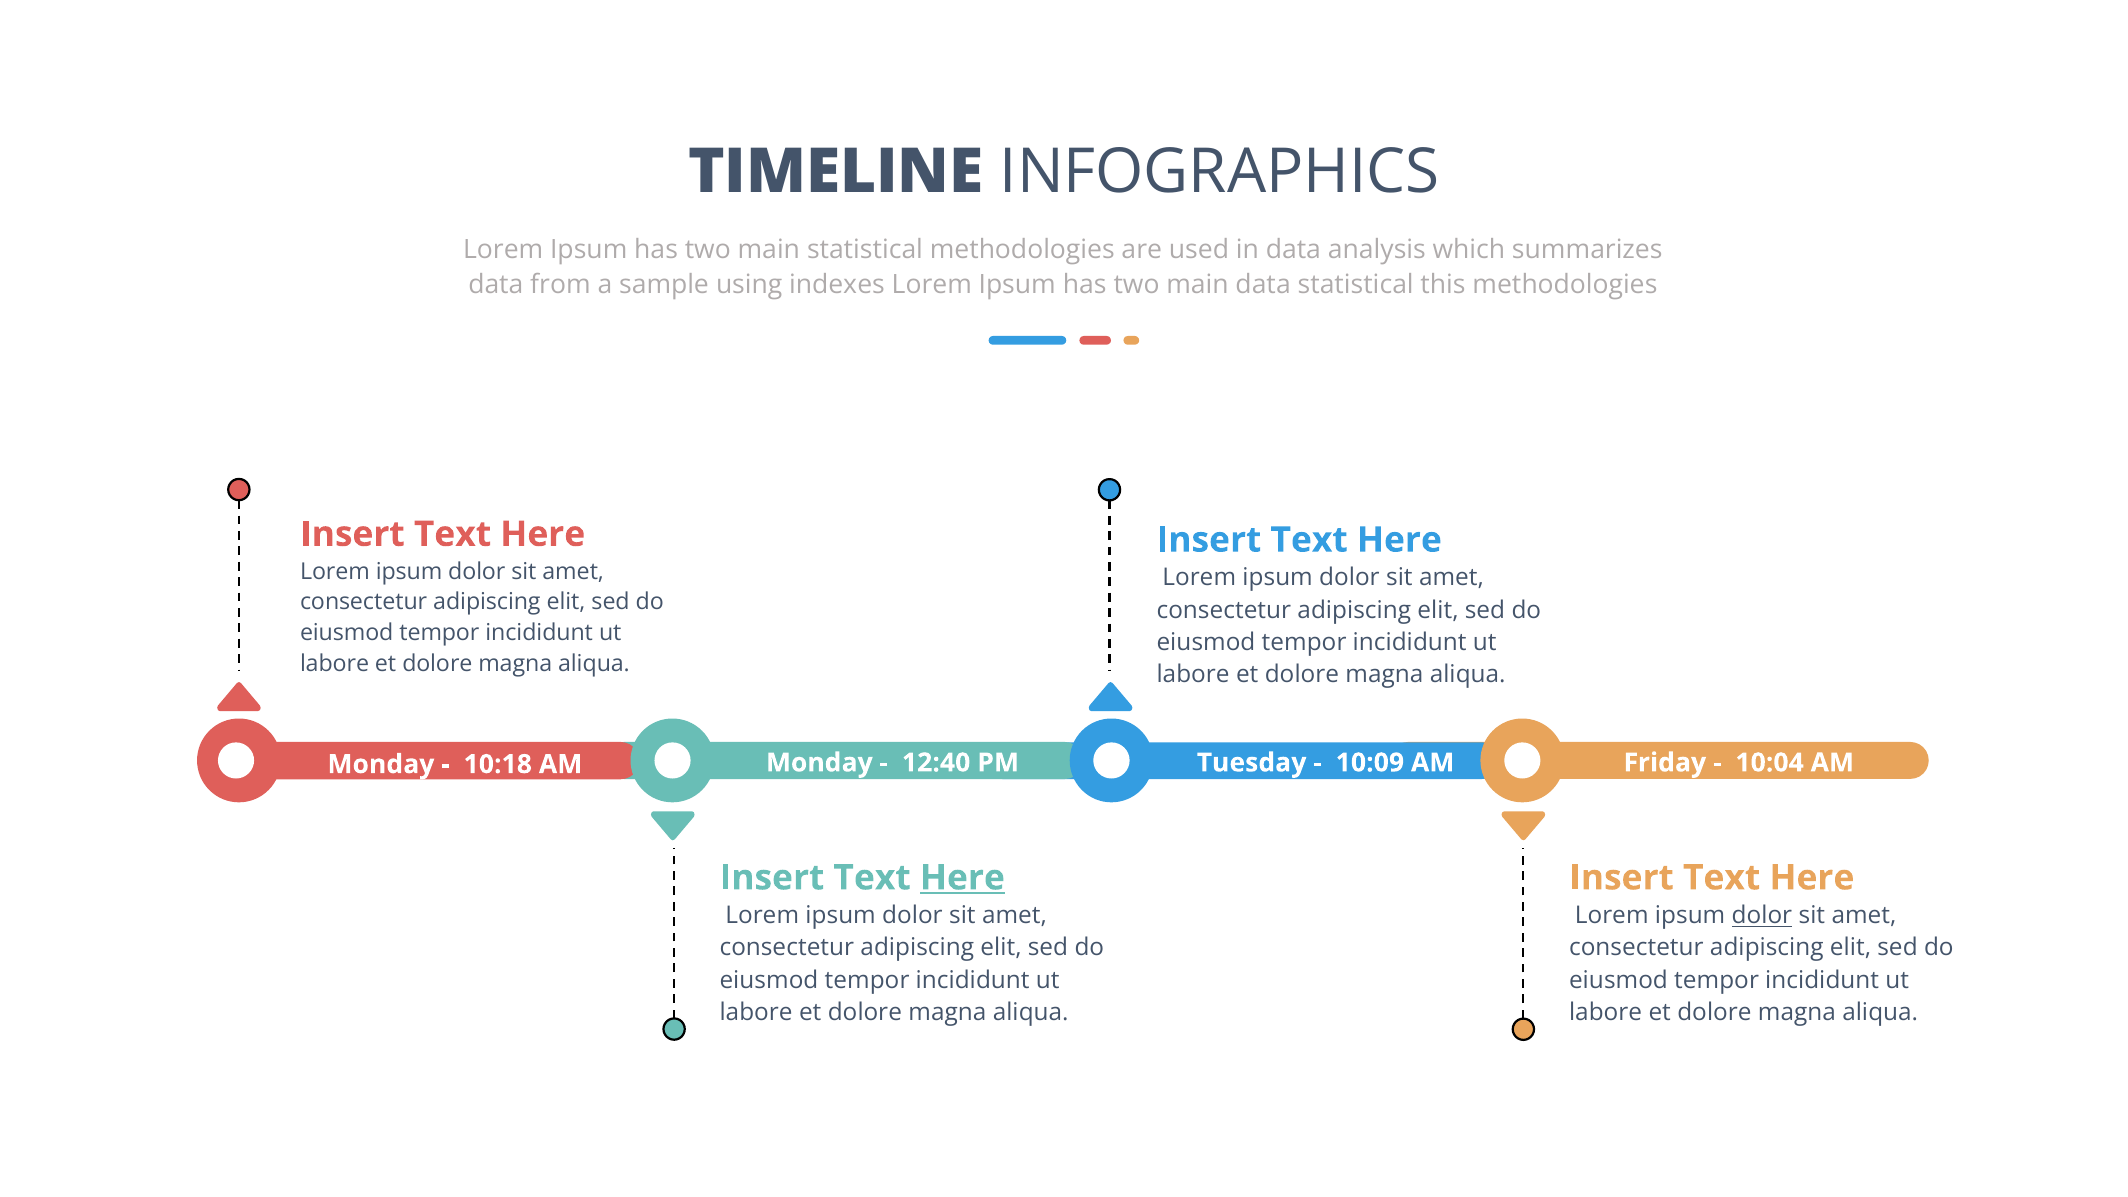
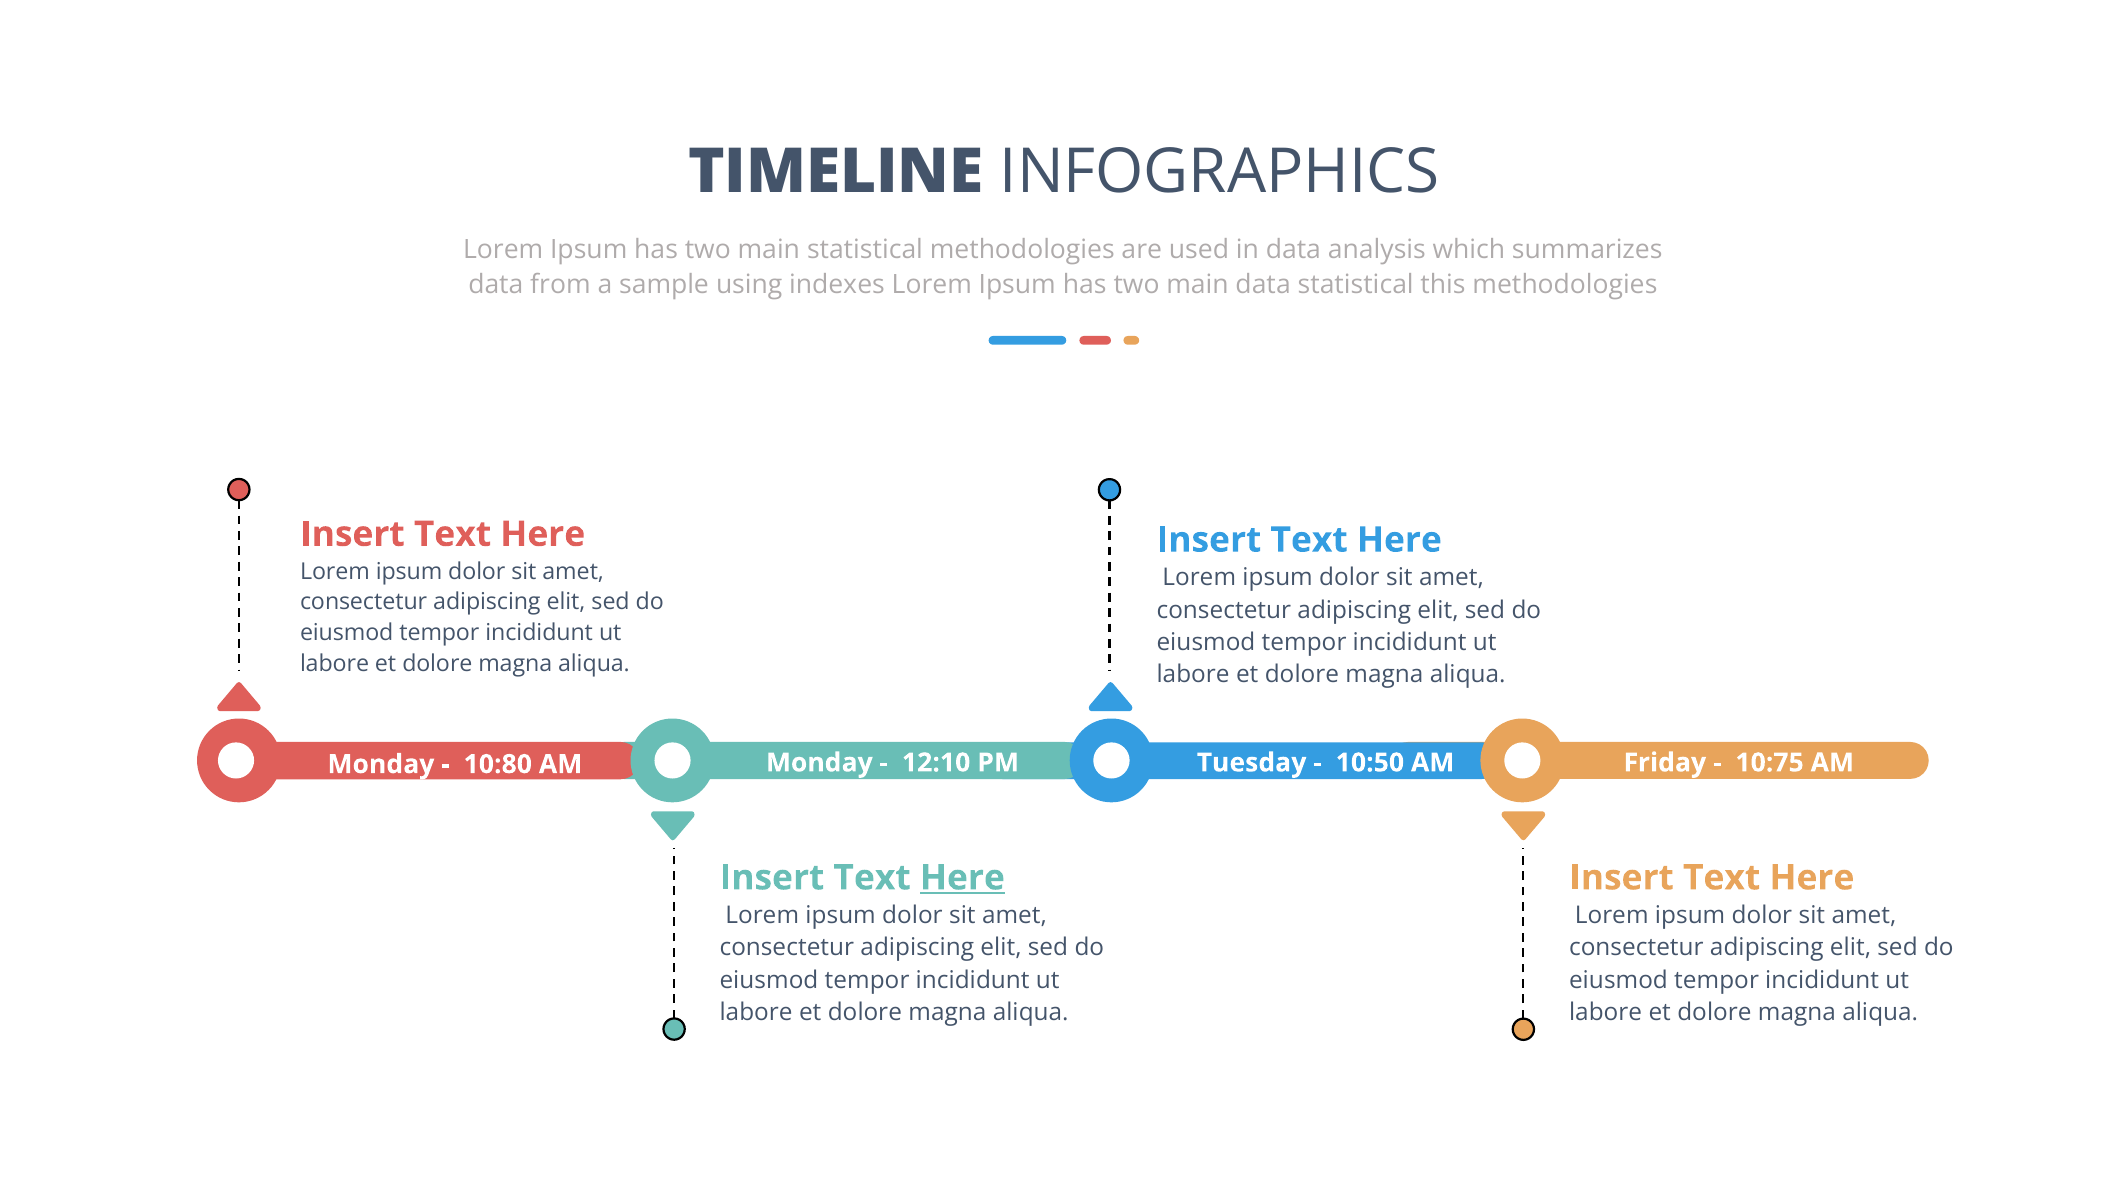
10:18: 10:18 -> 10:80 (498, 764)
12:40: 12:40 -> 12:10 (936, 763)
10:09: 10:09 -> 10:50 (1370, 763)
10:04: 10:04 -> 10:75 (1770, 763)
dolor underline: present -> none (1762, 916)
